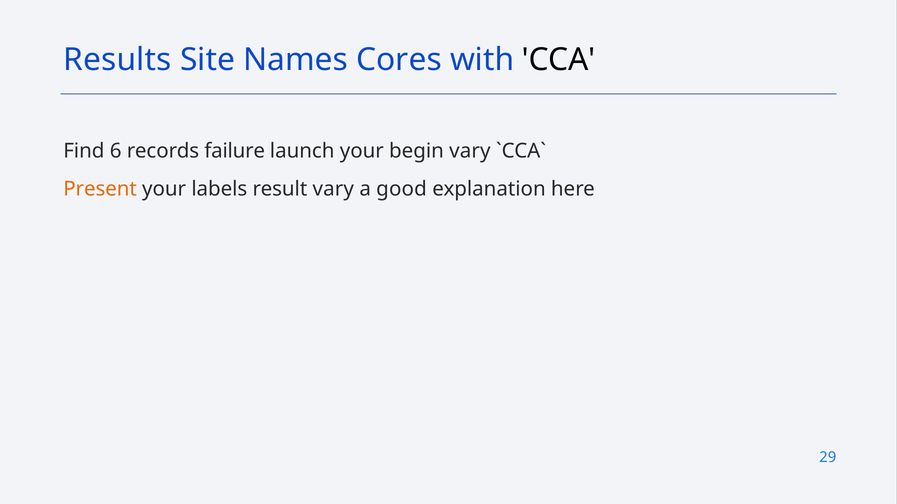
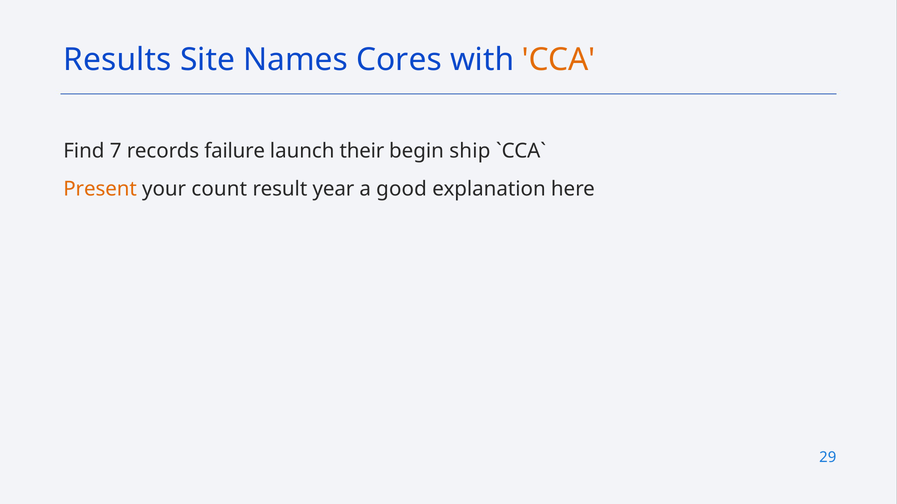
CCA colour: black -> orange (559, 60)
6: 6 -> 7 (116, 151)
launch your: your -> their (362, 151)
begin vary: vary -> ship (470, 151)
labels: labels -> count (219, 189)
result vary: vary -> year (333, 189)
